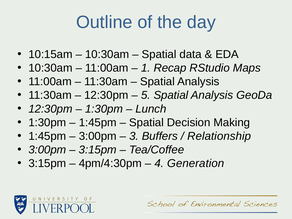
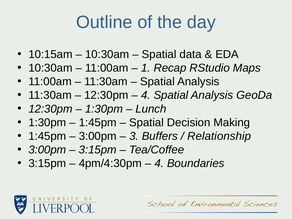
5: 5 -> 4 (146, 95)
Generation: Generation -> Boundaries (196, 163)
